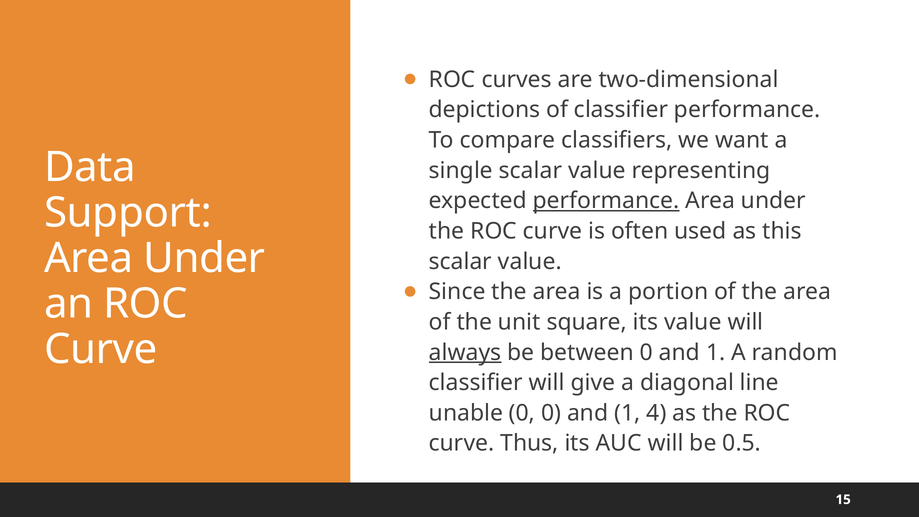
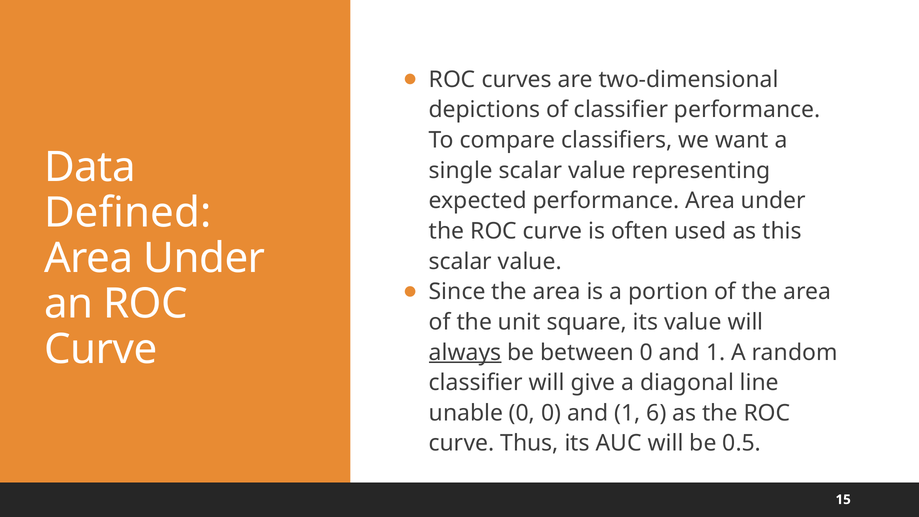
performance underline: present -> none (606, 201)
Support: Support -> Defined (128, 213)
4: 4 -> 6 (656, 413)
